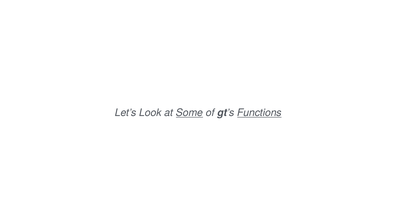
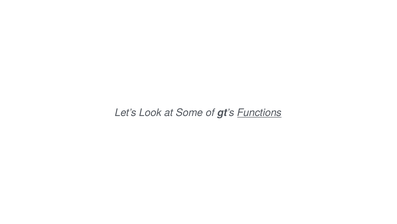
Some underline: present -> none (189, 112)
